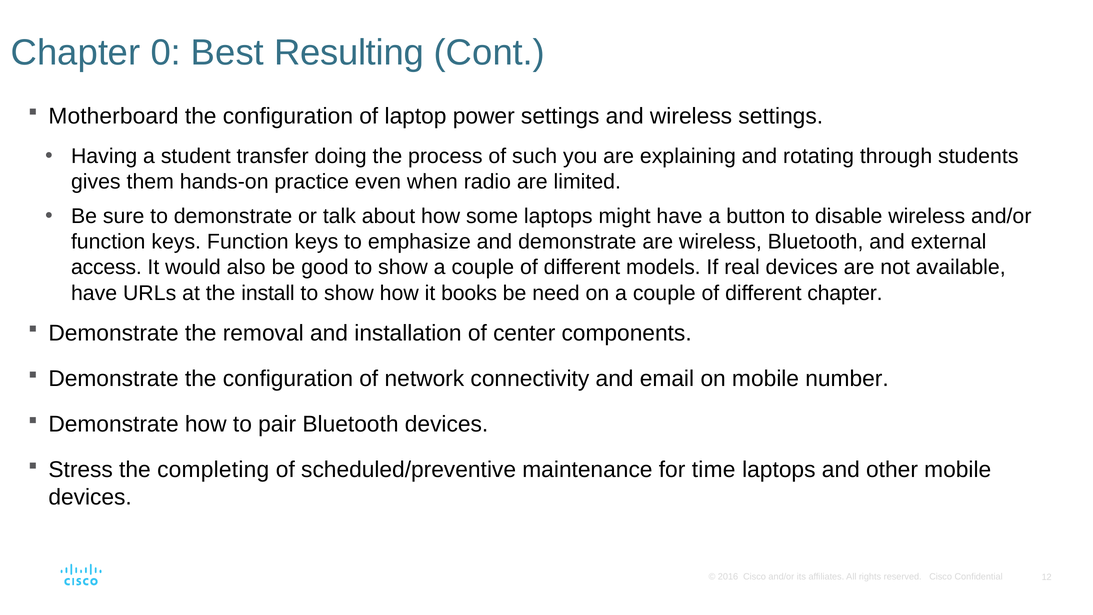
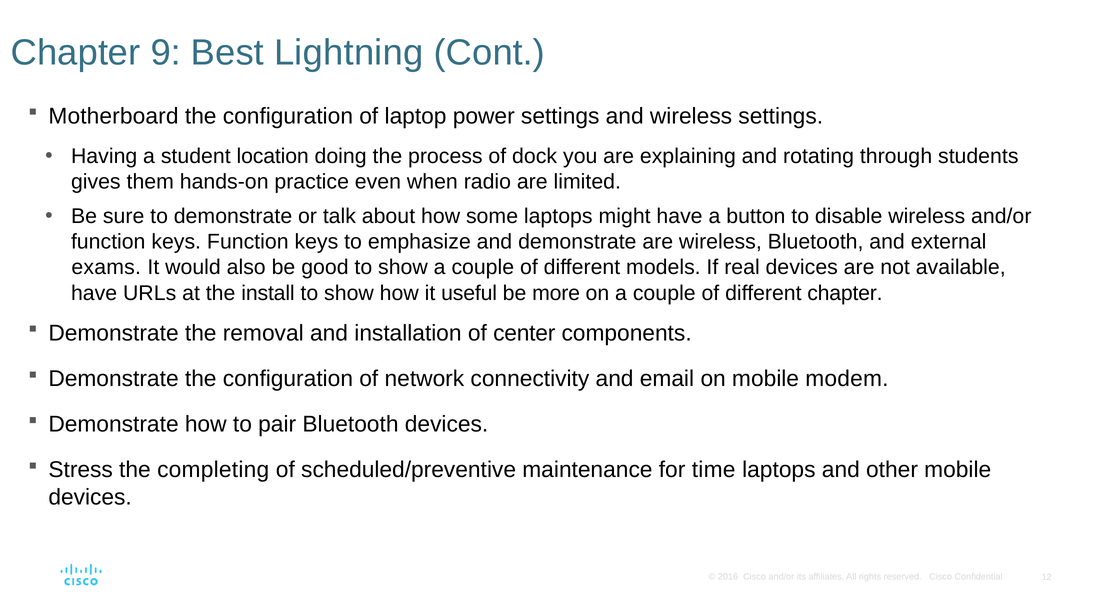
0: 0 -> 9 (166, 53)
Resulting: Resulting -> Lightning (349, 53)
transfer: transfer -> location (273, 156)
such: such -> dock (535, 156)
access: access -> exams (106, 267)
books: books -> useful (469, 293)
need: need -> more (556, 293)
number: number -> modem (847, 379)
